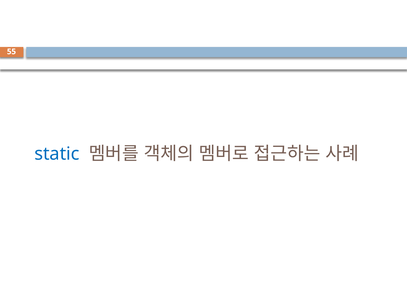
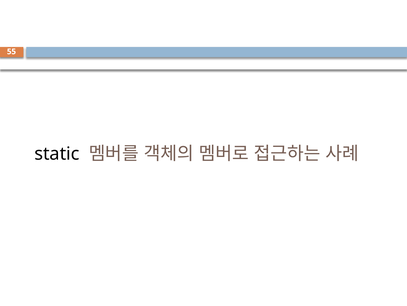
static colour: blue -> black (57, 153)
